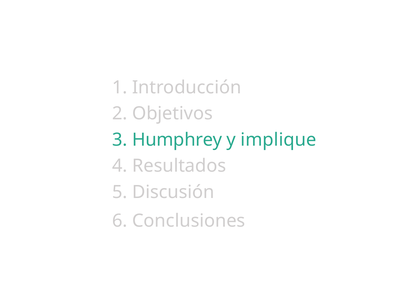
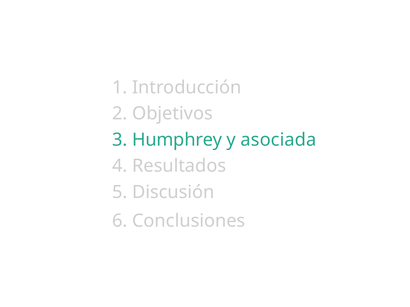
implique: implique -> asociada (279, 140)
